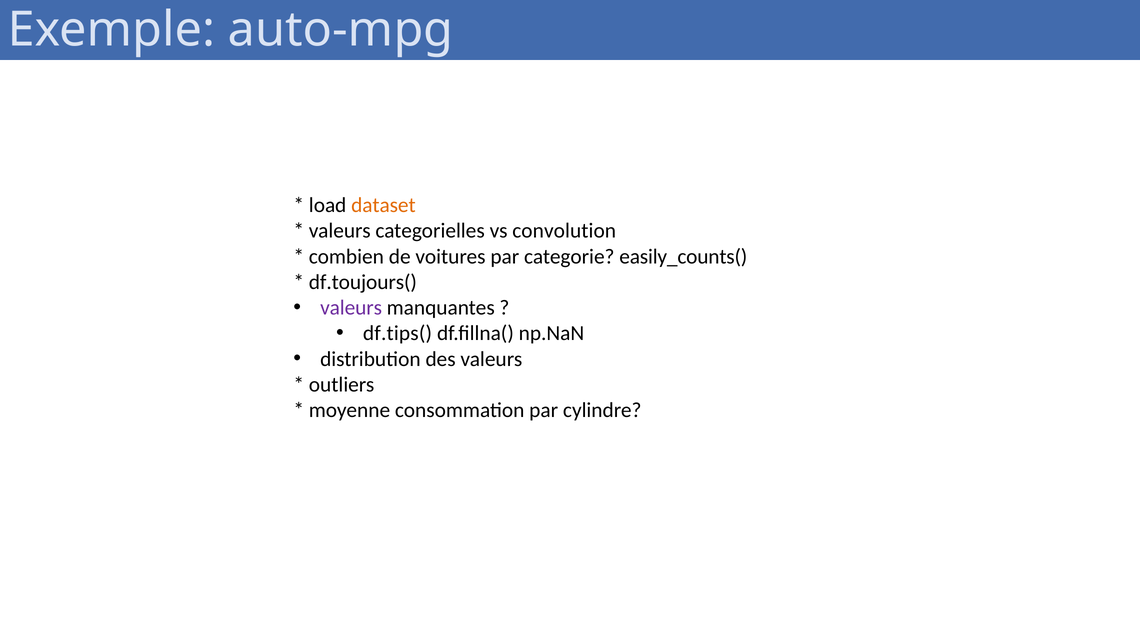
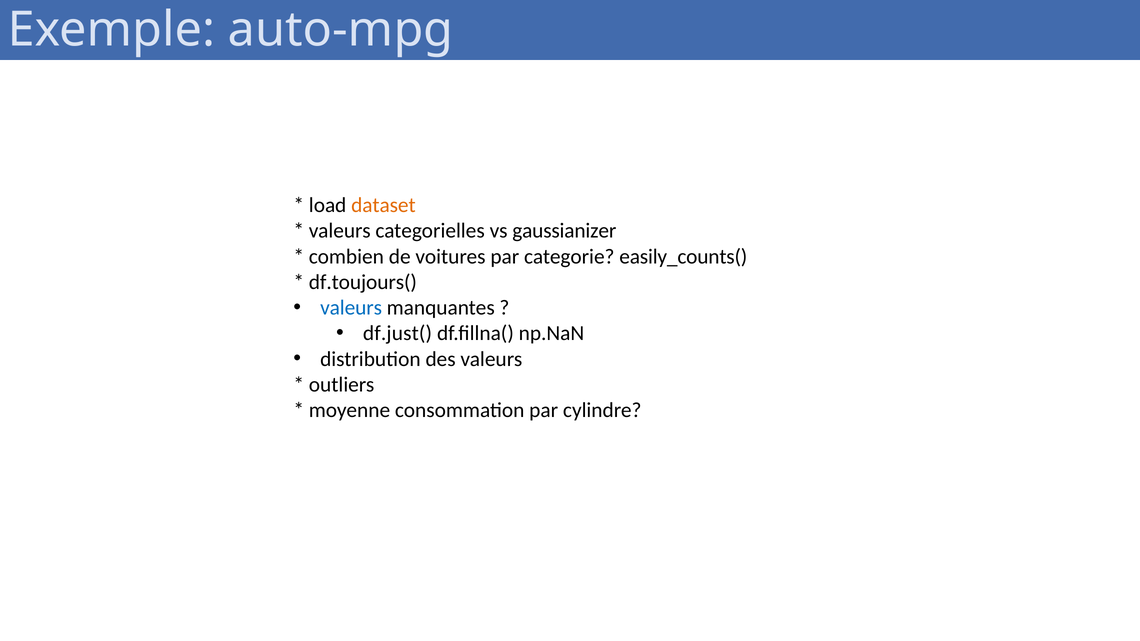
convolution: convolution -> gaussianizer (564, 231)
valeurs colour: purple -> blue (351, 308)
df.tips(: df.tips( -> df.just( (397, 334)
